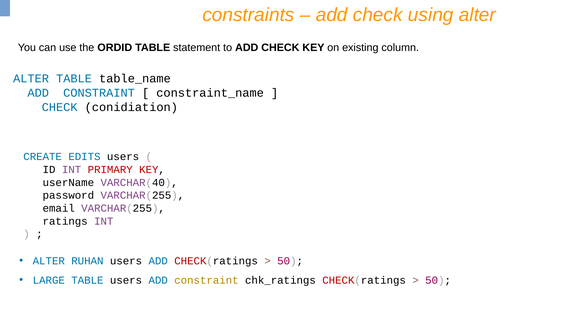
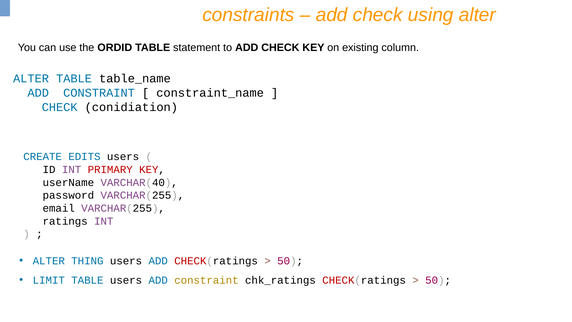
RUHAN: RUHAN -> THING (87, 261)
LARGE: LARGE -> LIMIT (49, 280)
